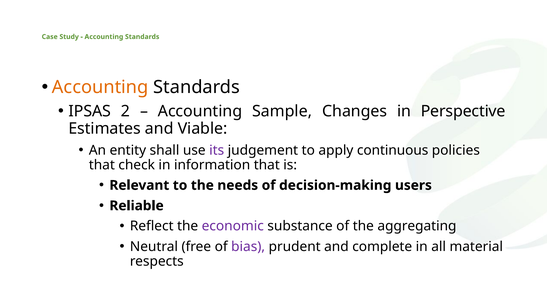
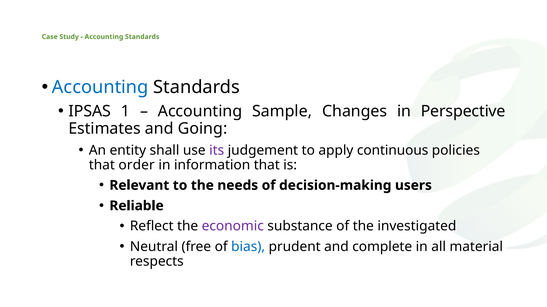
Accounting colour: orange -> blue (100, 87)
2: 2 -> 1 (126, 112)
Viable: Viable -> Going (203, 129)
check: check -> order (137, 165)
aggregating: aggregating -> investigated (417, 227)
bias colour: purple -> blue (248, 247)
